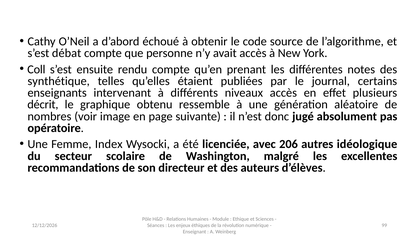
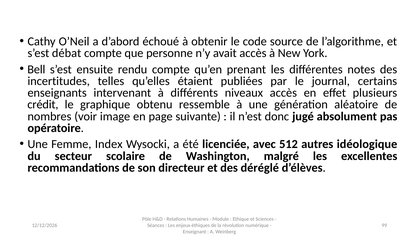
Coll: Coll -> Bell (36, 69)
synthétique: synthétique -> incertitudes (59, 81)
décrit: décrit -> crédit (43, 104)
206: 206 -> 512 (289, 144)
auteurs: auteurs -> déréglé (260, 168)
